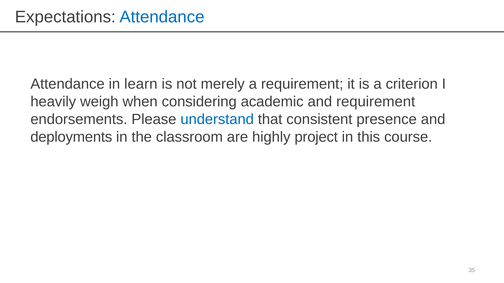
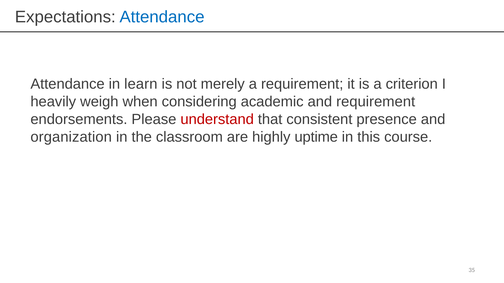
understand colour: blue -> red (217, 119)
deployments: deployments -> organization (71, 137)
project: project -> uptime (316, 137)
